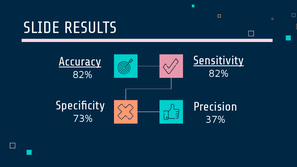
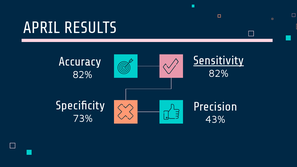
SLIDE: SLIDE -> APRIL (42, 28)
Accuracy underline: present -> none (80, 62)
37%: 37% -> 43% (215, 120)
